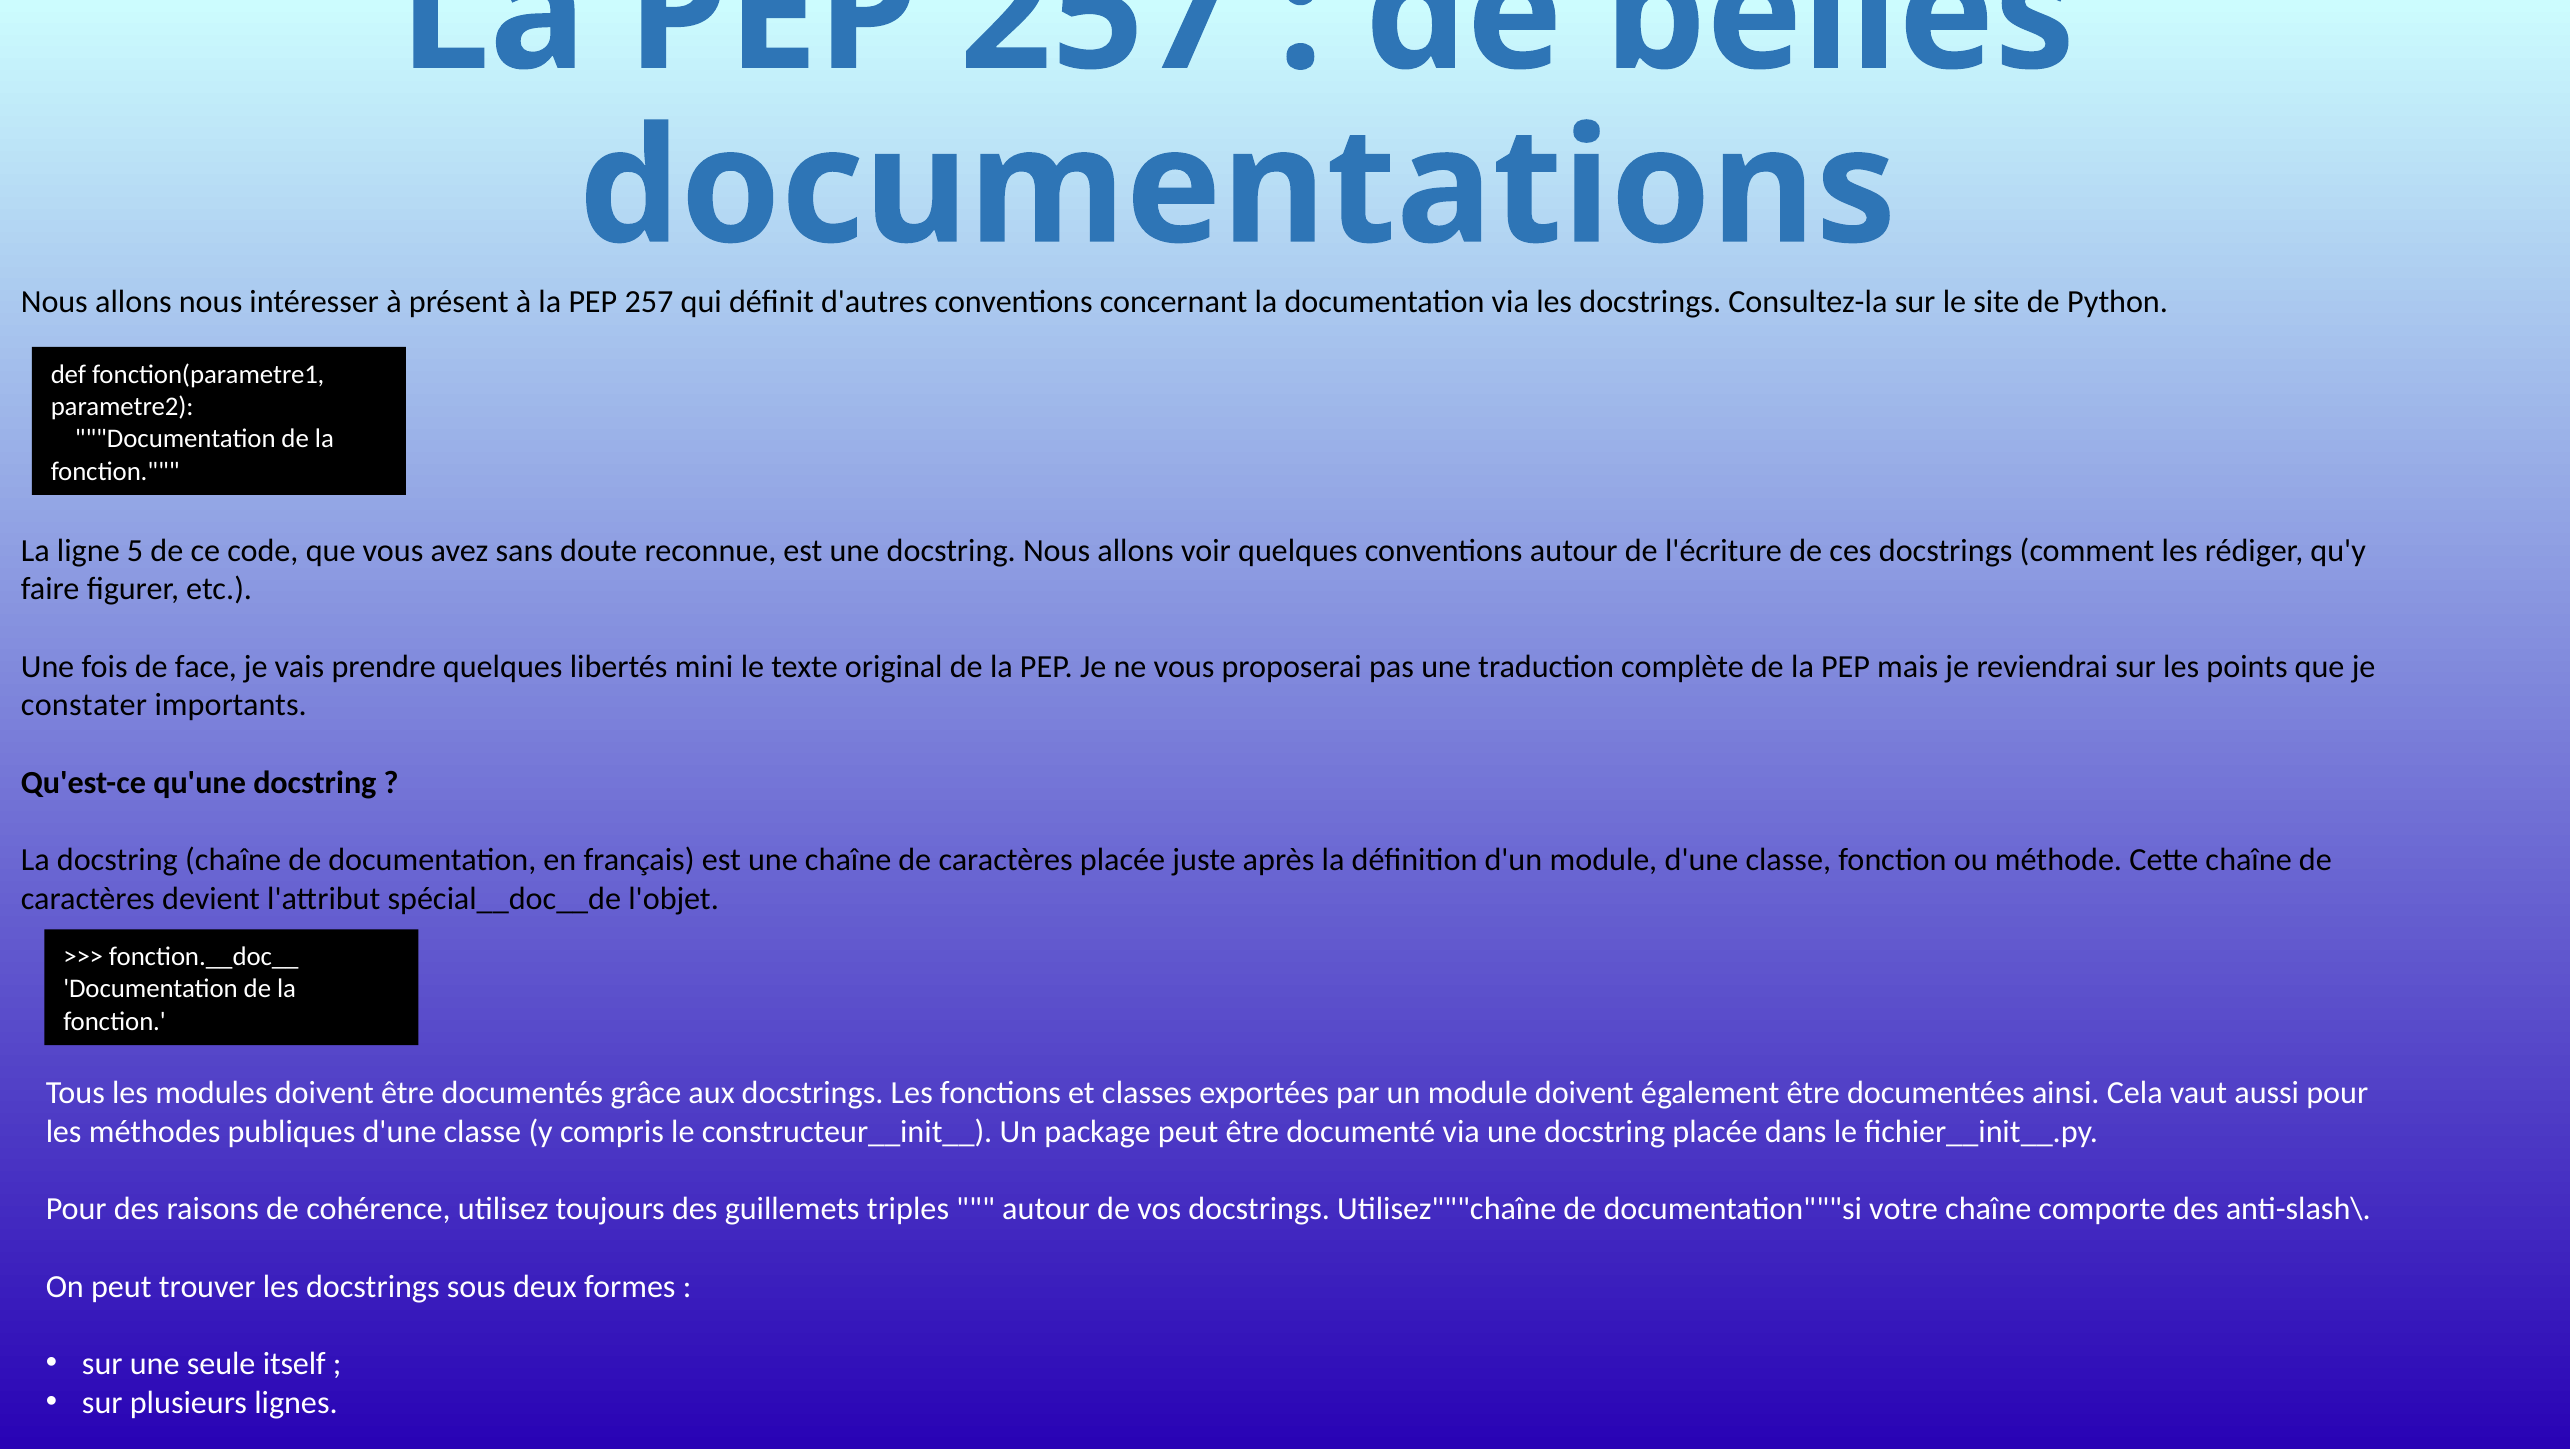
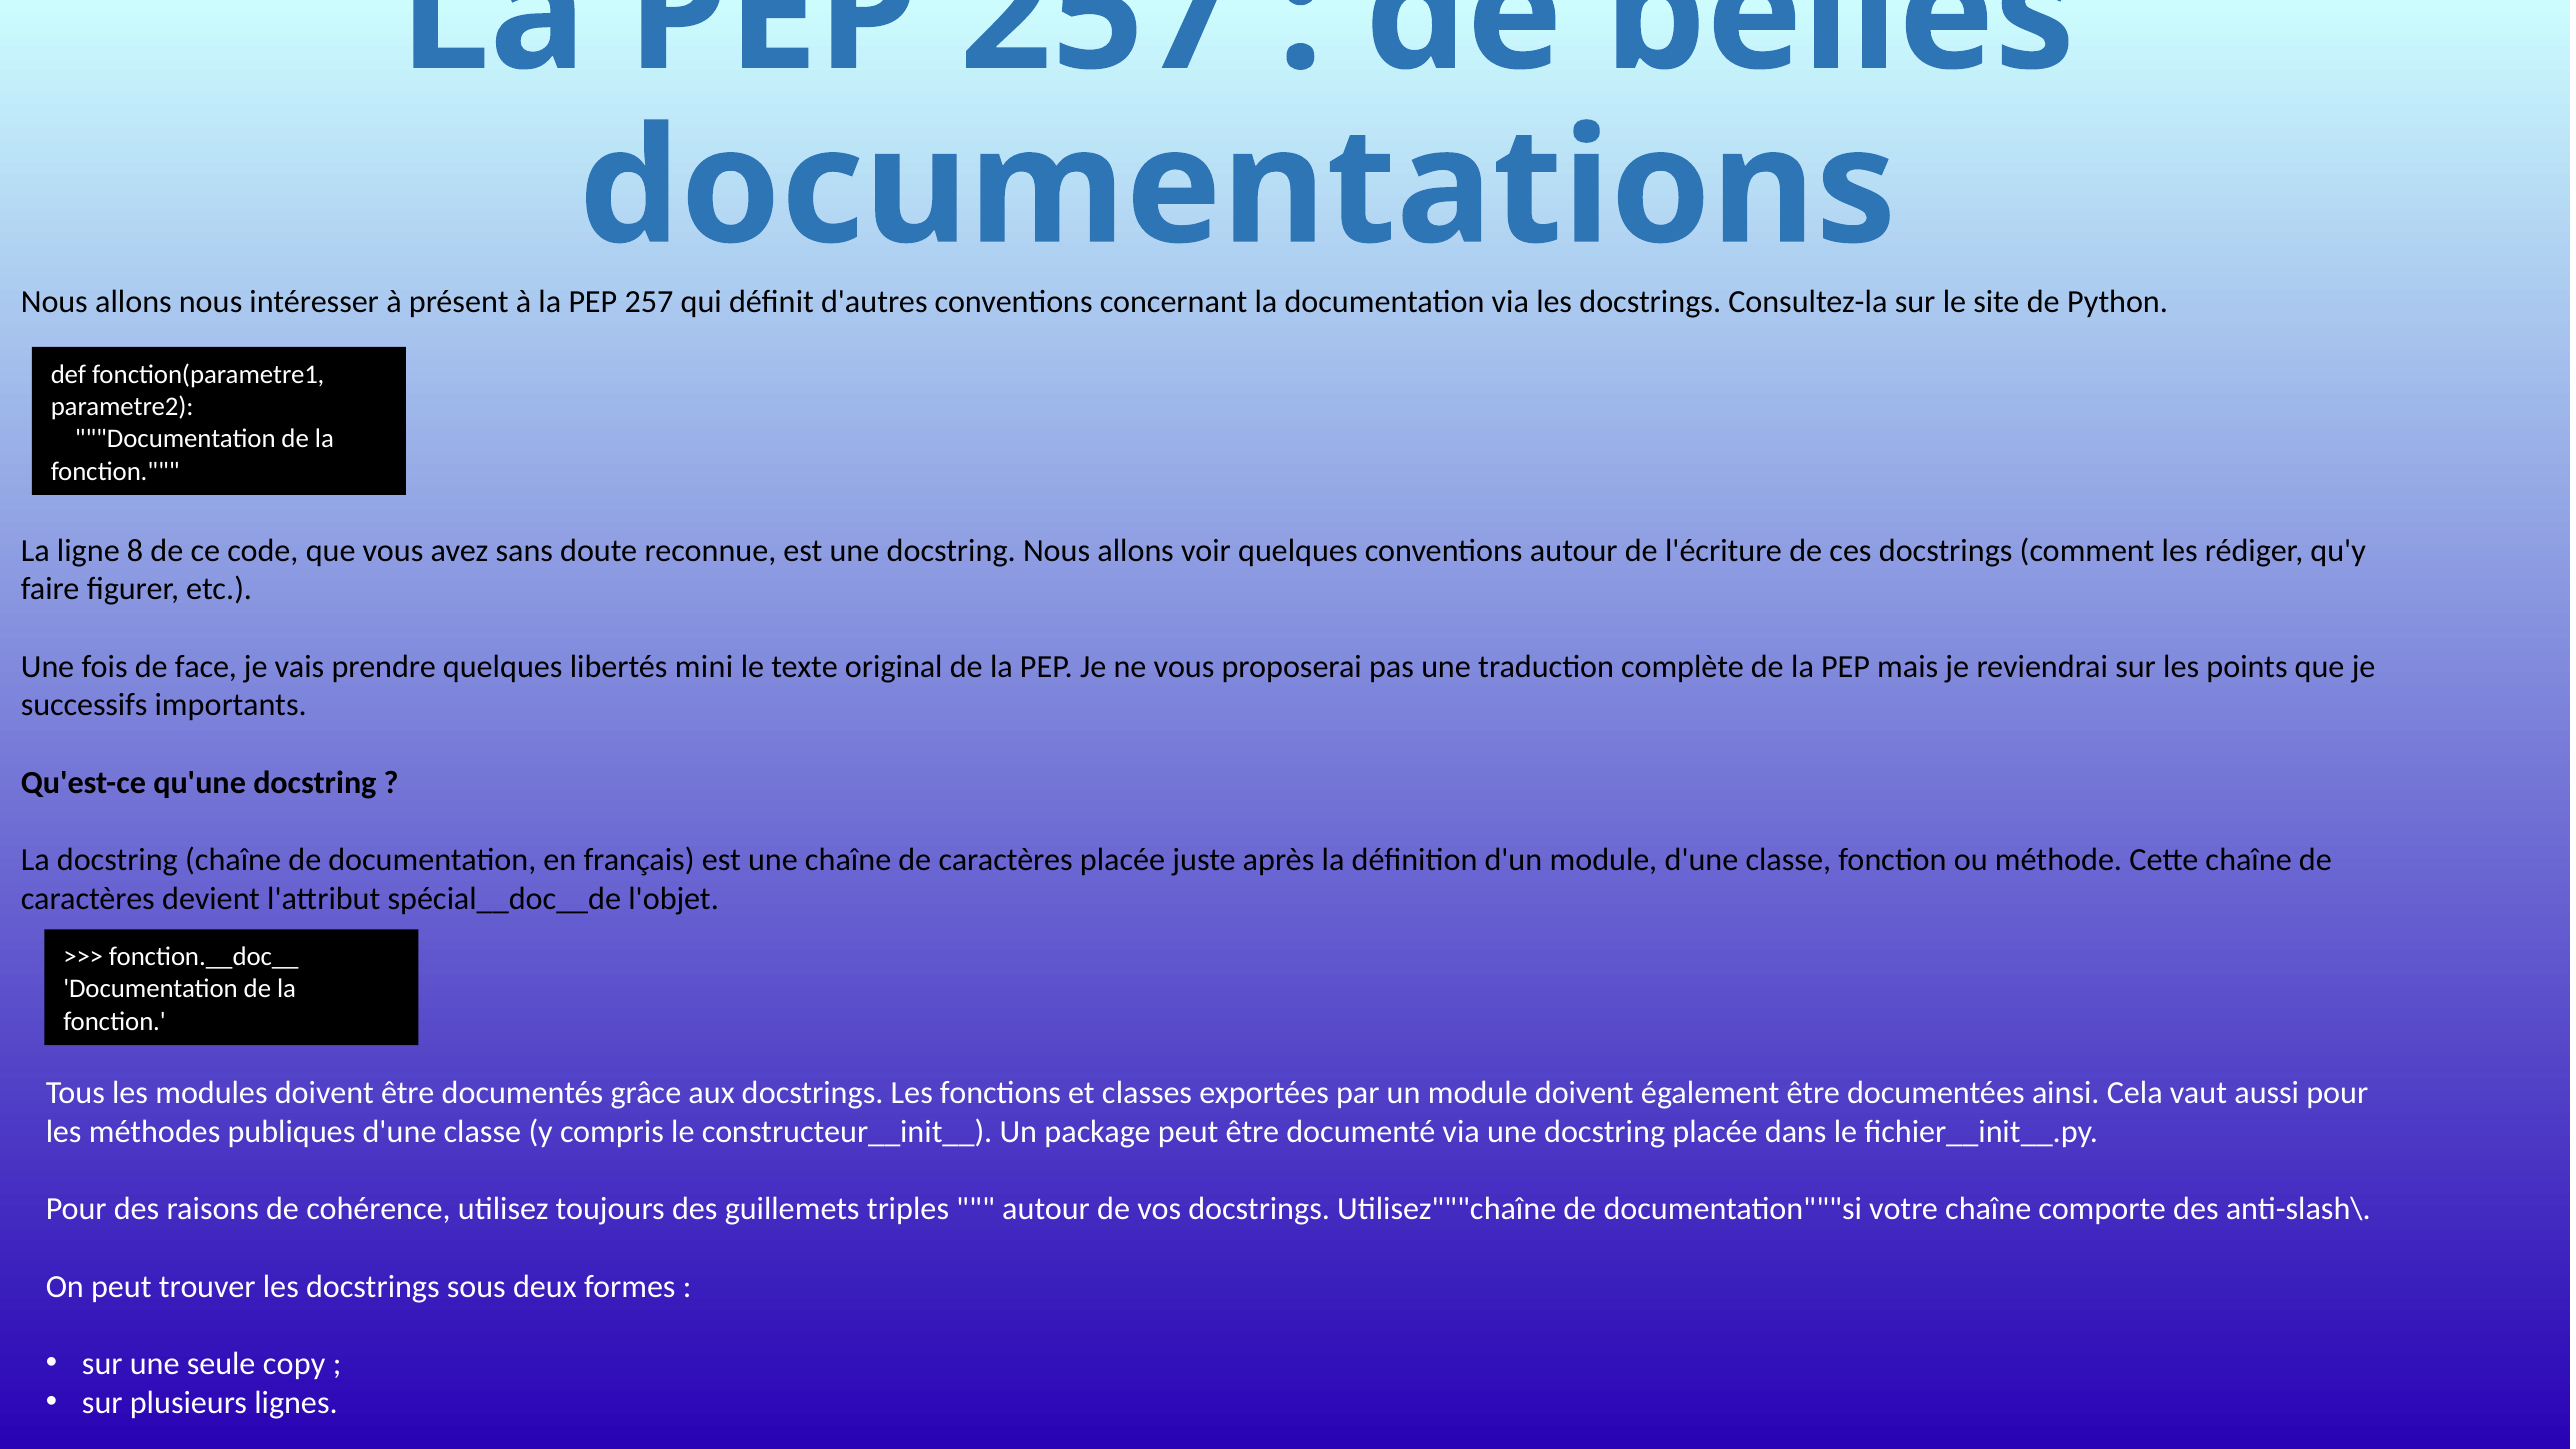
5: 5 -> 8 (135, 551)
constater: constater -> successifs (84, 705)
itself: itself -> copy (294, 1364)
